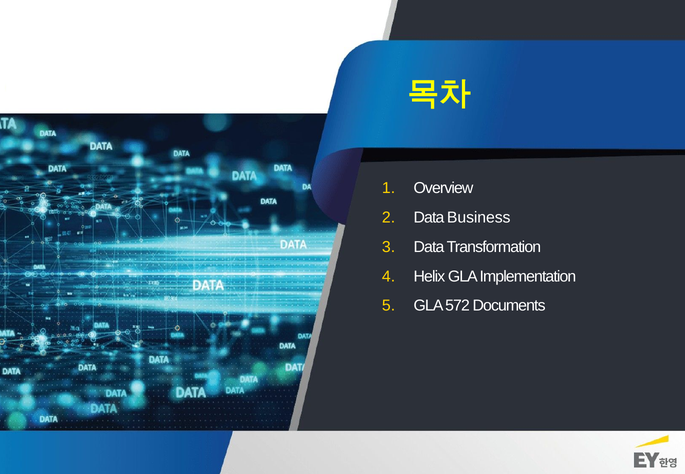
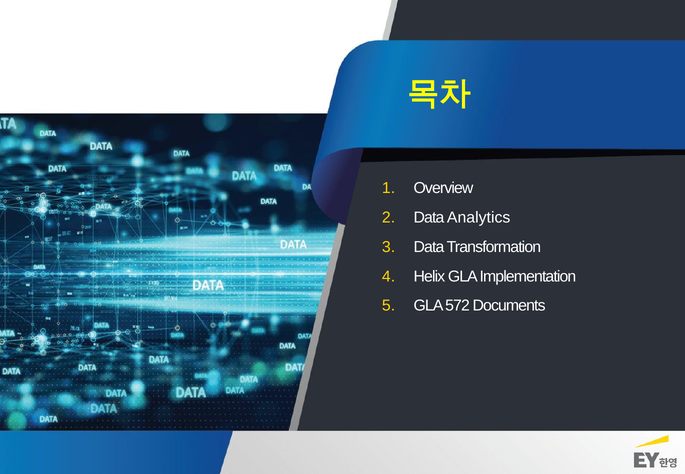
Business: Business -> Analytics (479, 217)
